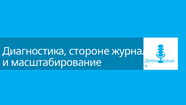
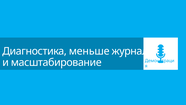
стороне: стороне -> меньше (89, 51)
